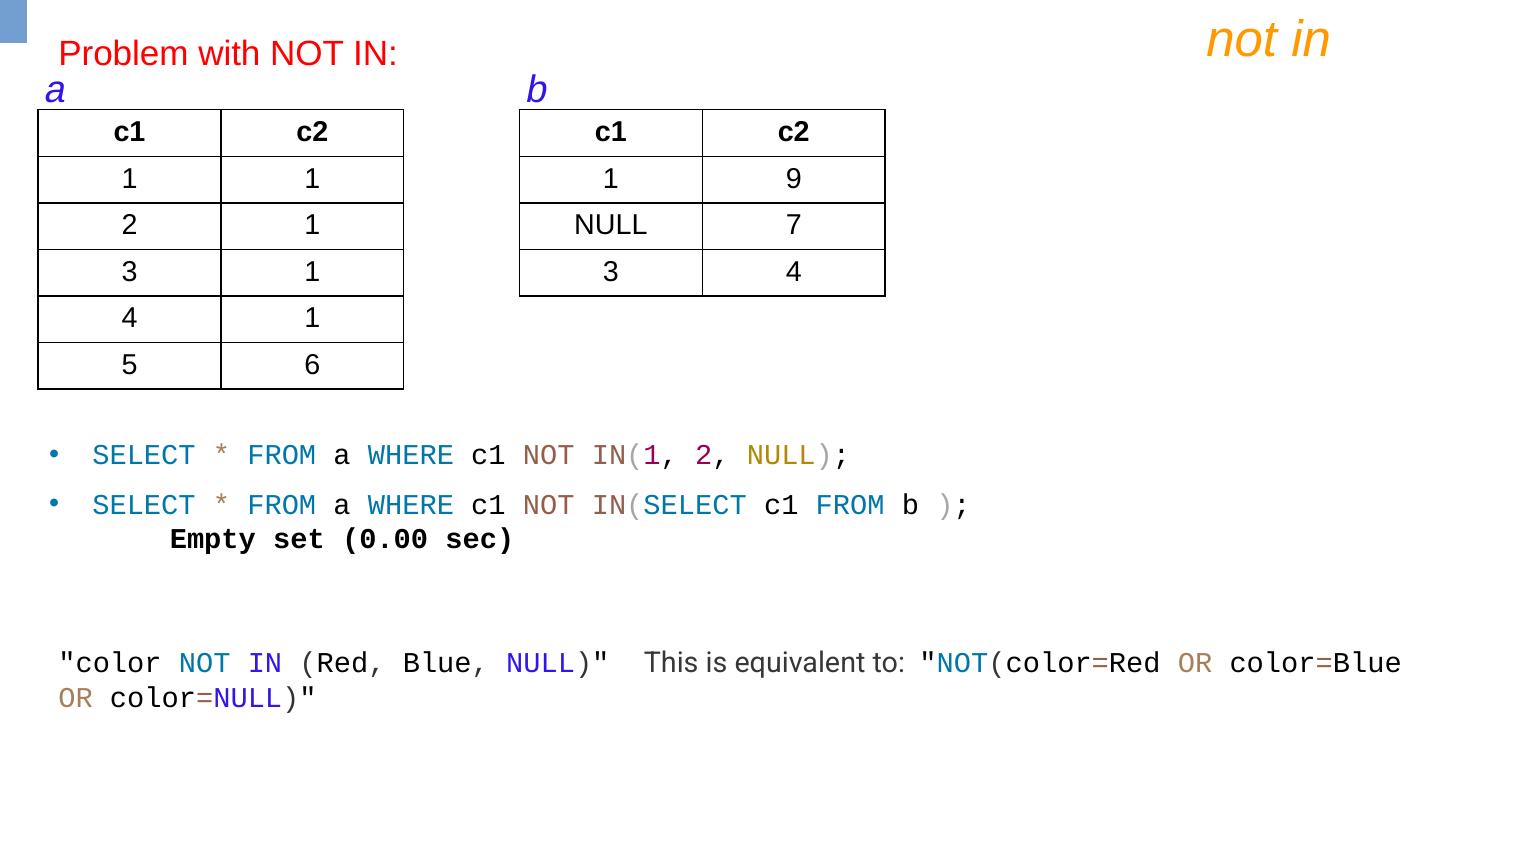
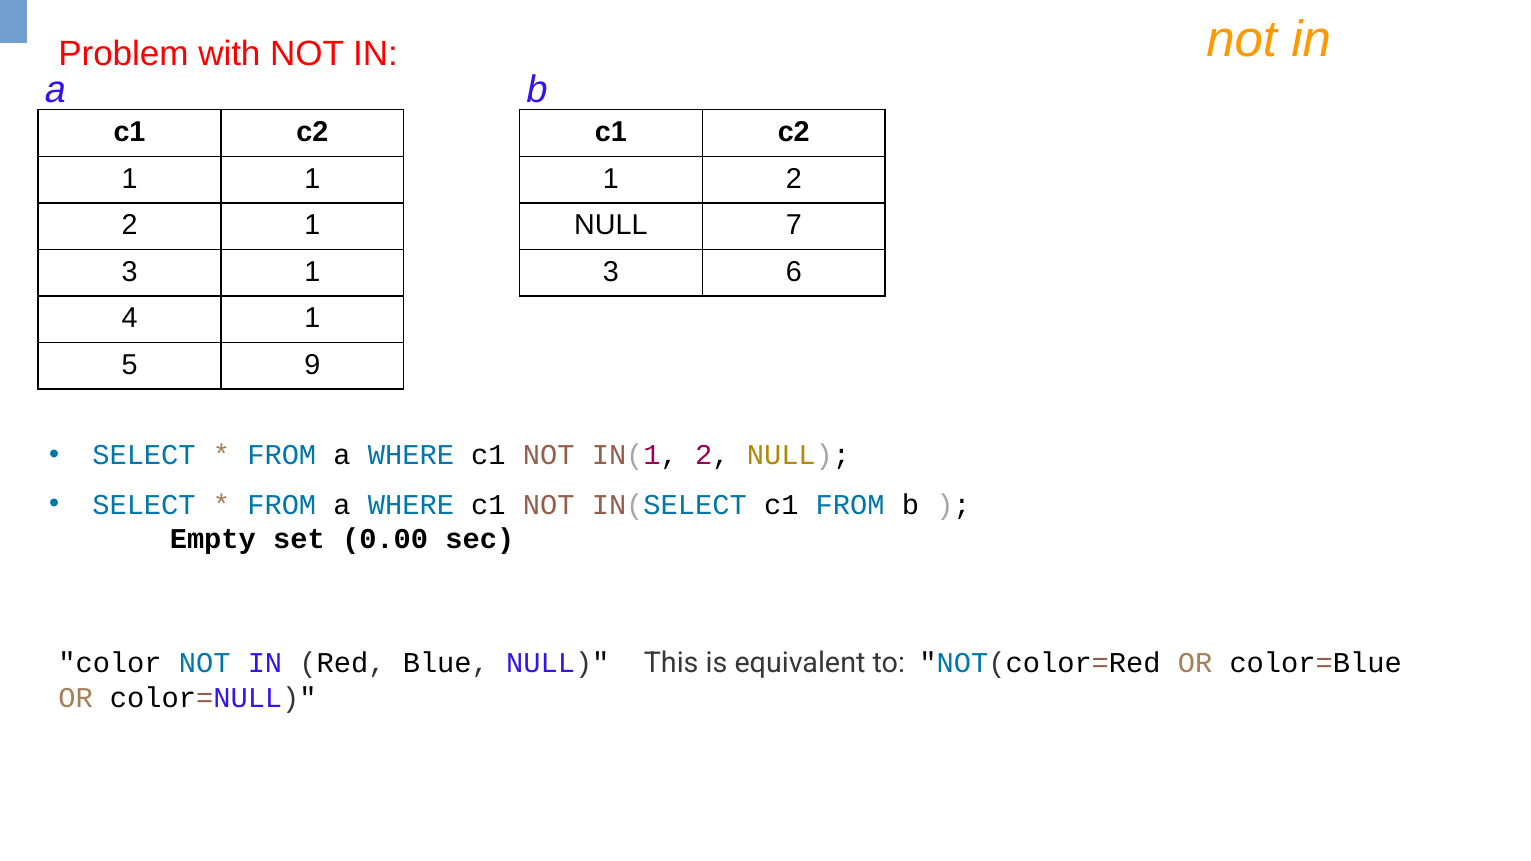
9: 9 -> 2 (794, 179)
3 4: 4 -> 6 (794, 272)
6: 6 -> 9 (312, 365)
